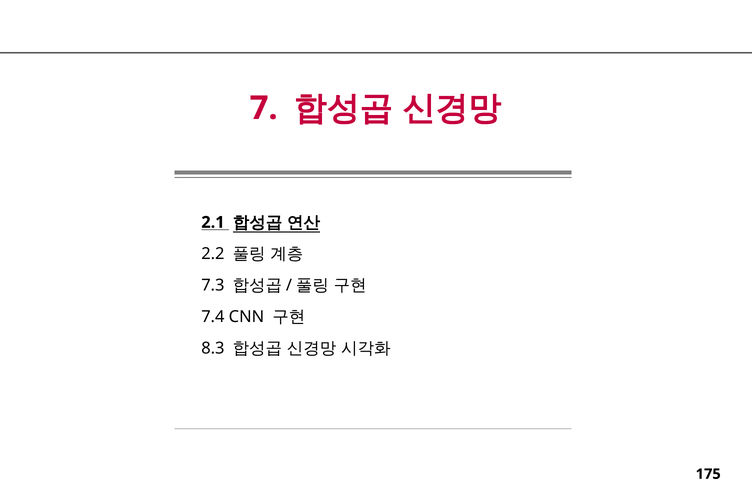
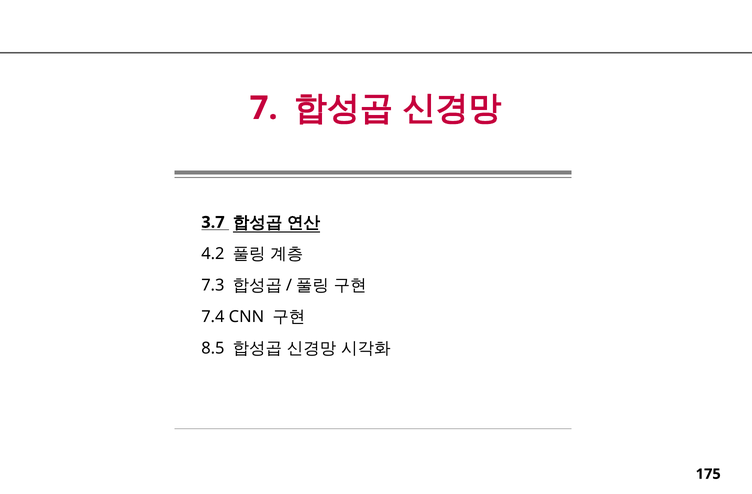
2.1: 2.1 -> 3.7 (213, 222)
2.2: 2.2 -> 4.2 (213, 254)
8.3: 8.3 -> 8.5 (213, 348)
